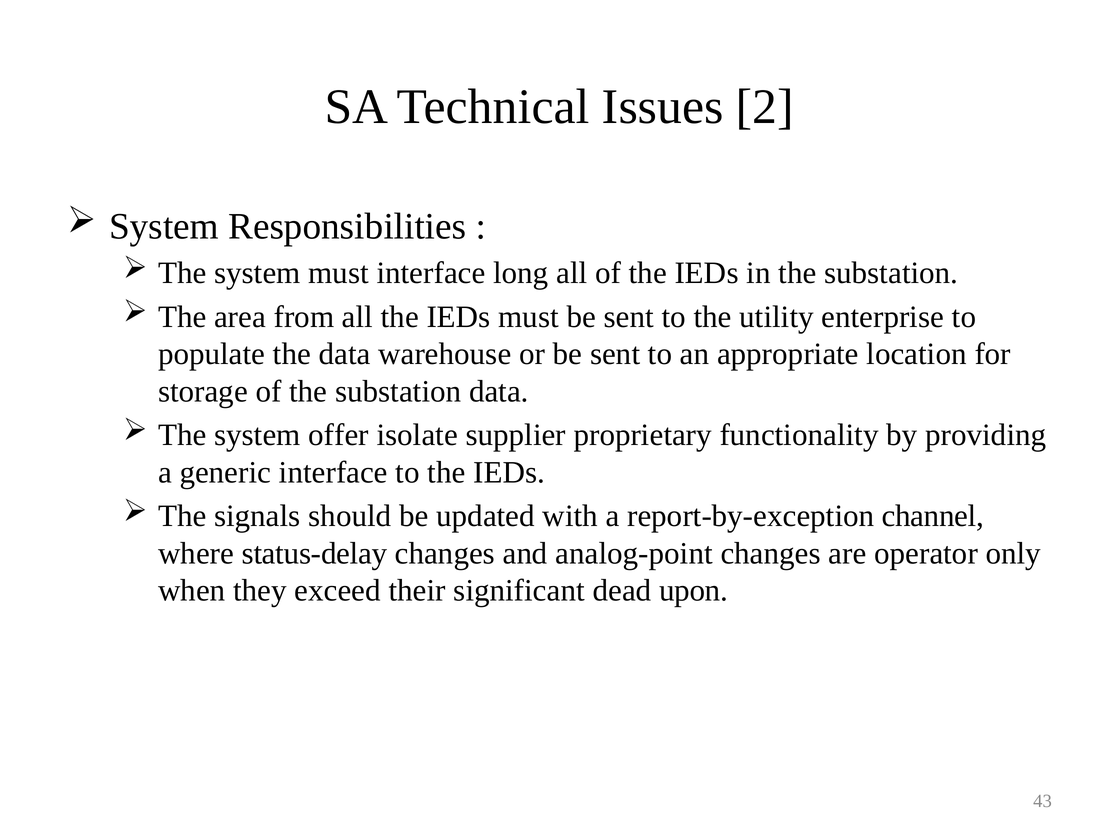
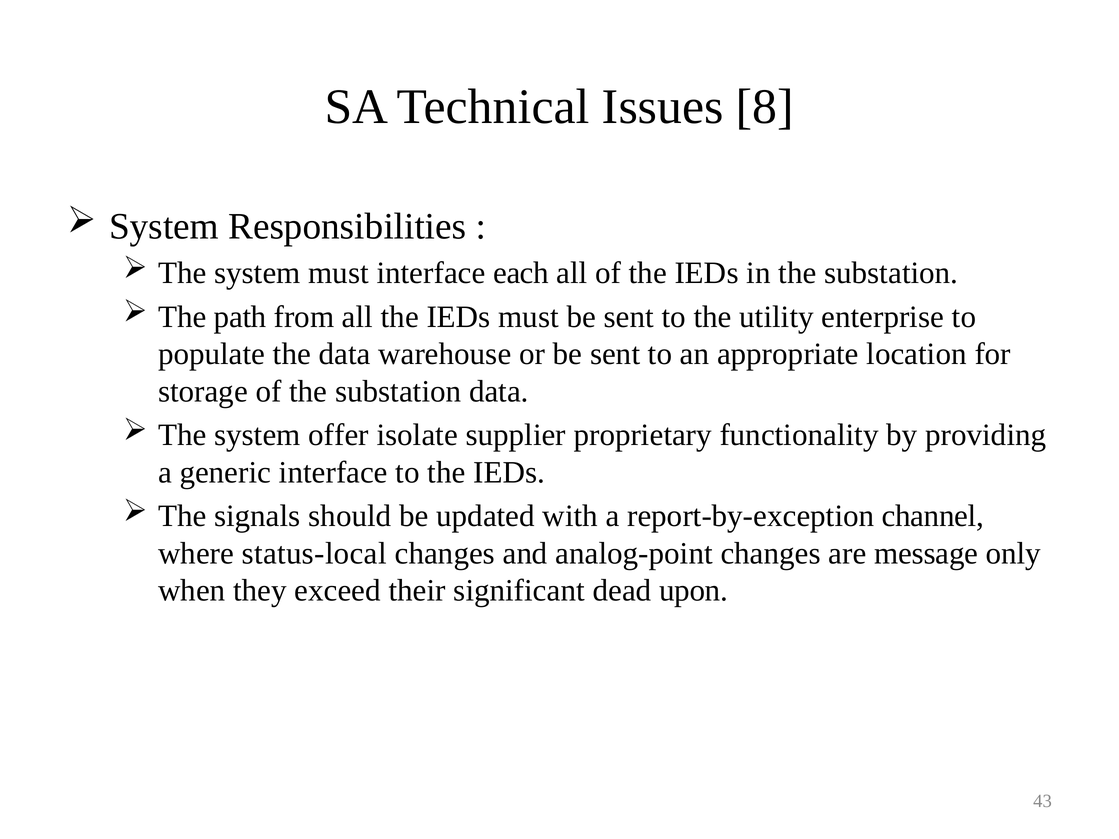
2: 2 -> 8 (765, 107)
long: long -> each (521, 273)
area: area -> path (240, 317)
status-delay: status-delay -> status-local (314, 553)
operator: operator -> message (926, 553)
